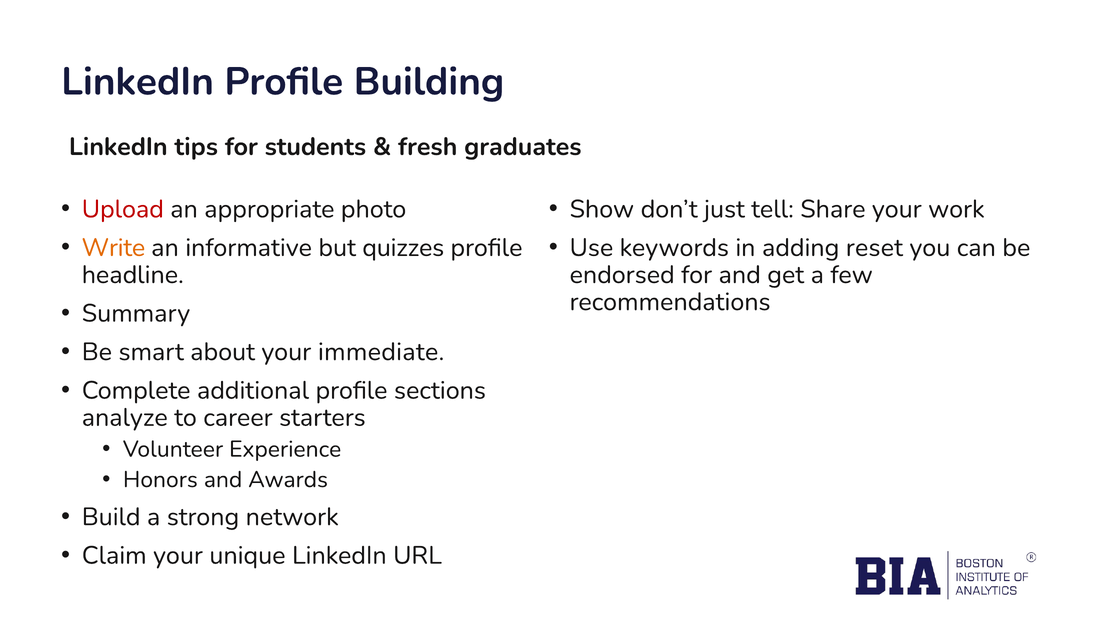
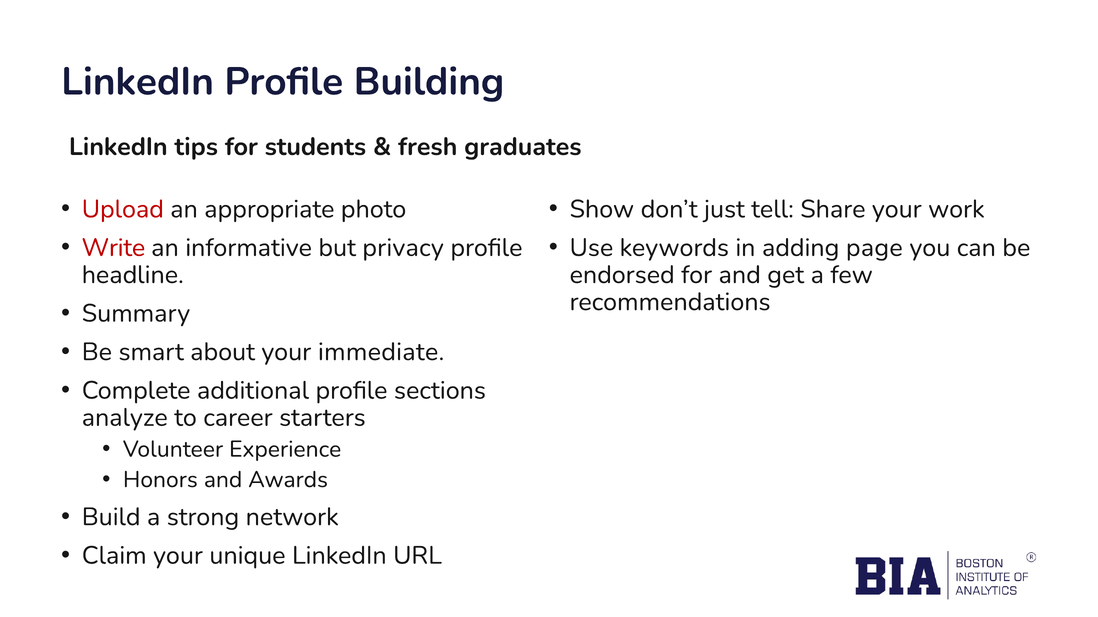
Write colour: orange -> red (113, 248)
quizzes: quizzes -> privacy (403, 248)
reset: reset -> page (874, 248)
